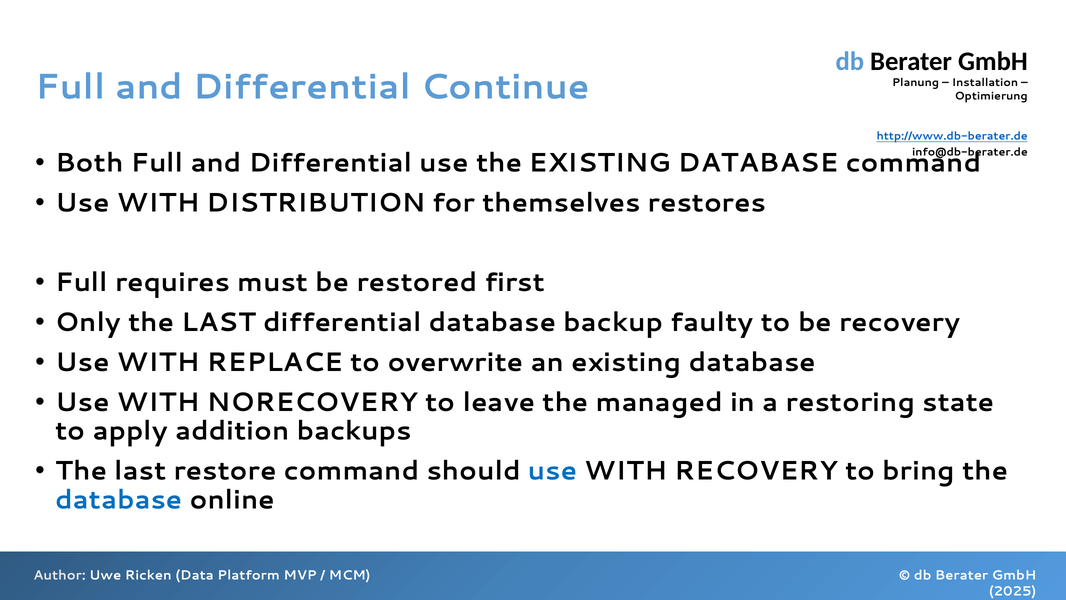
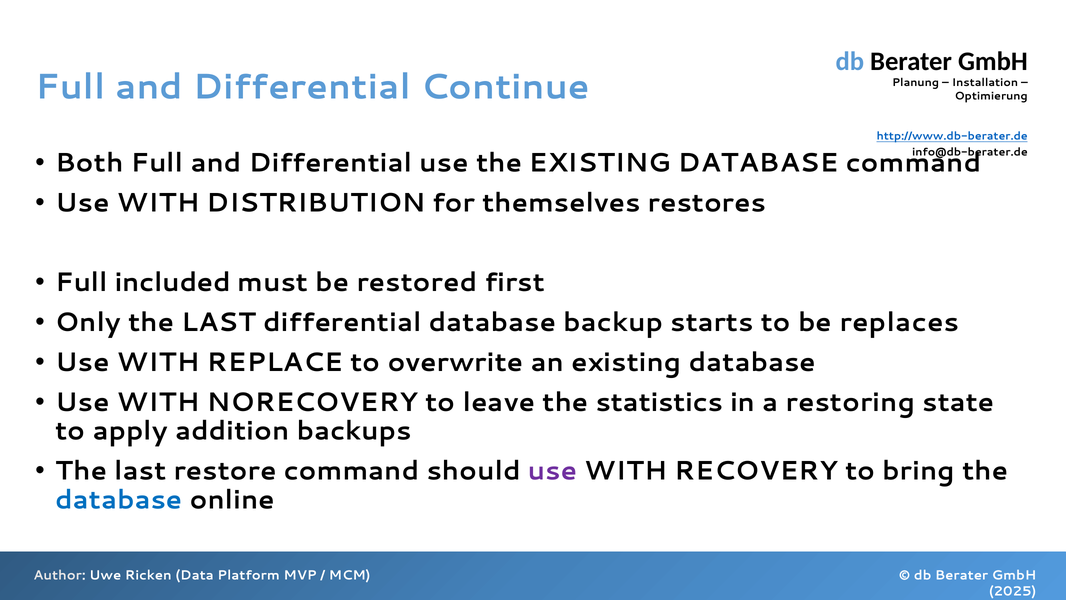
requires: requires -> included (173, 282)
faulty: faulty -> starts (712, 322)
be recovery: recovery -> replaces (899, 322)
managed: managed -> statistics (659, 402)
use colour: blue -> purple (553, 471)
